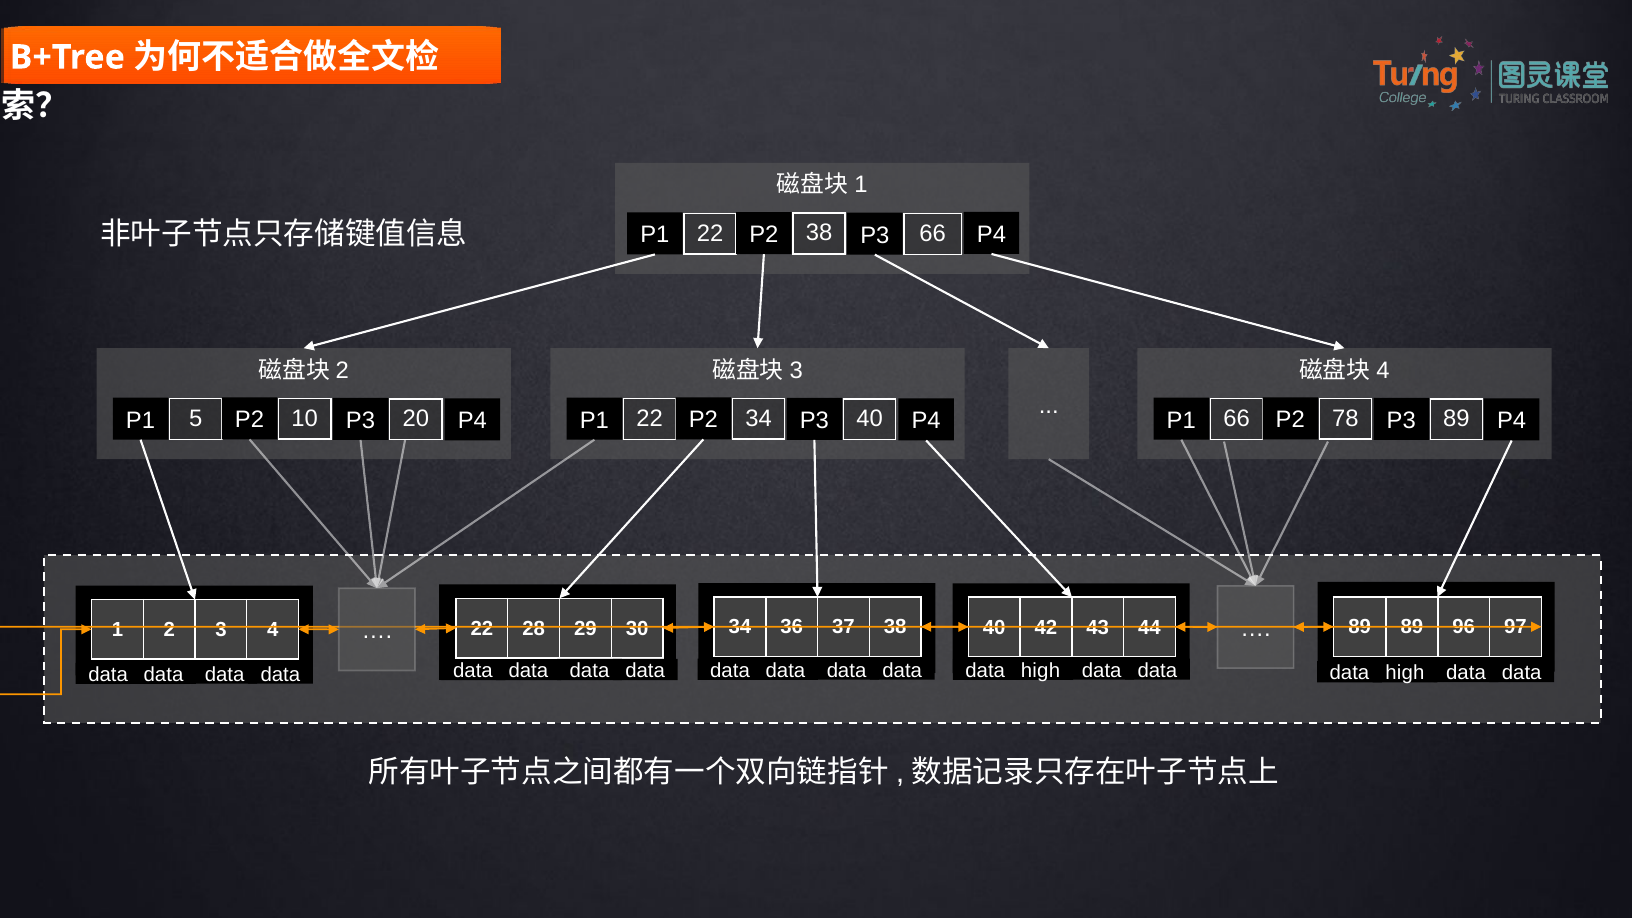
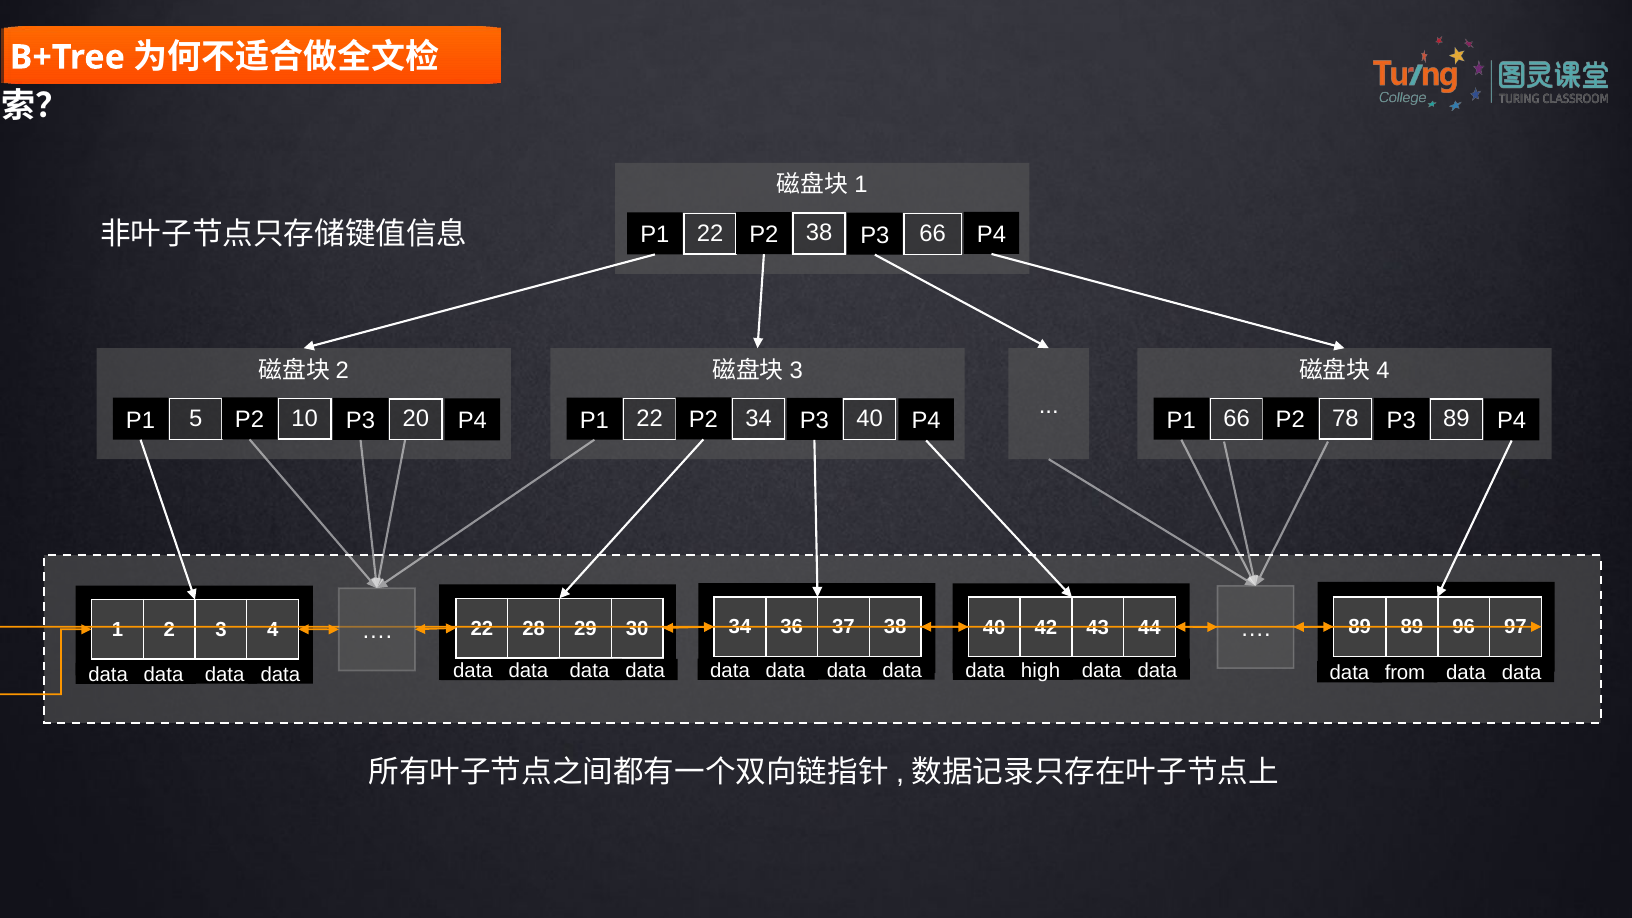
high: high -> from (1405, 673)
